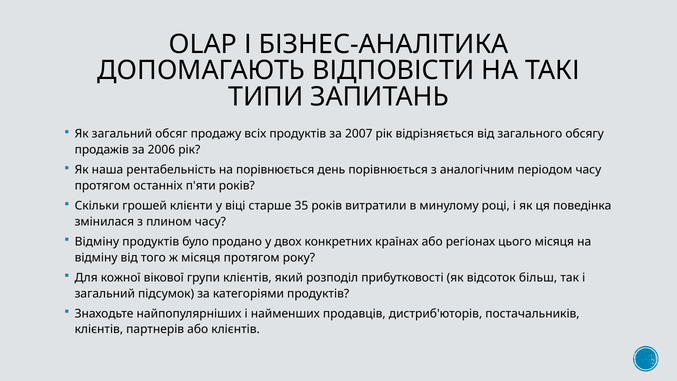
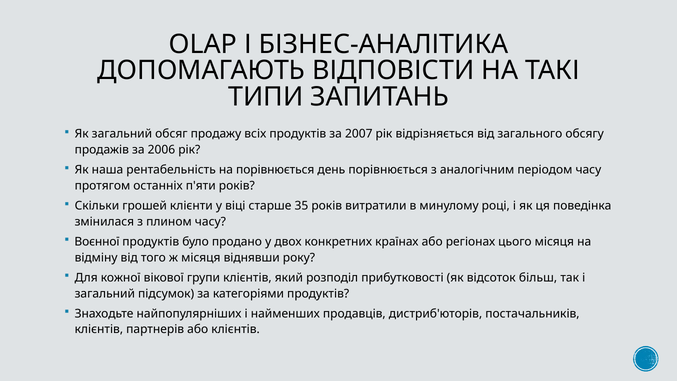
Відміну: Відміну -> Воєнної (97, 242)
місяця протягом: протягом -> віднявши (252, 257)
